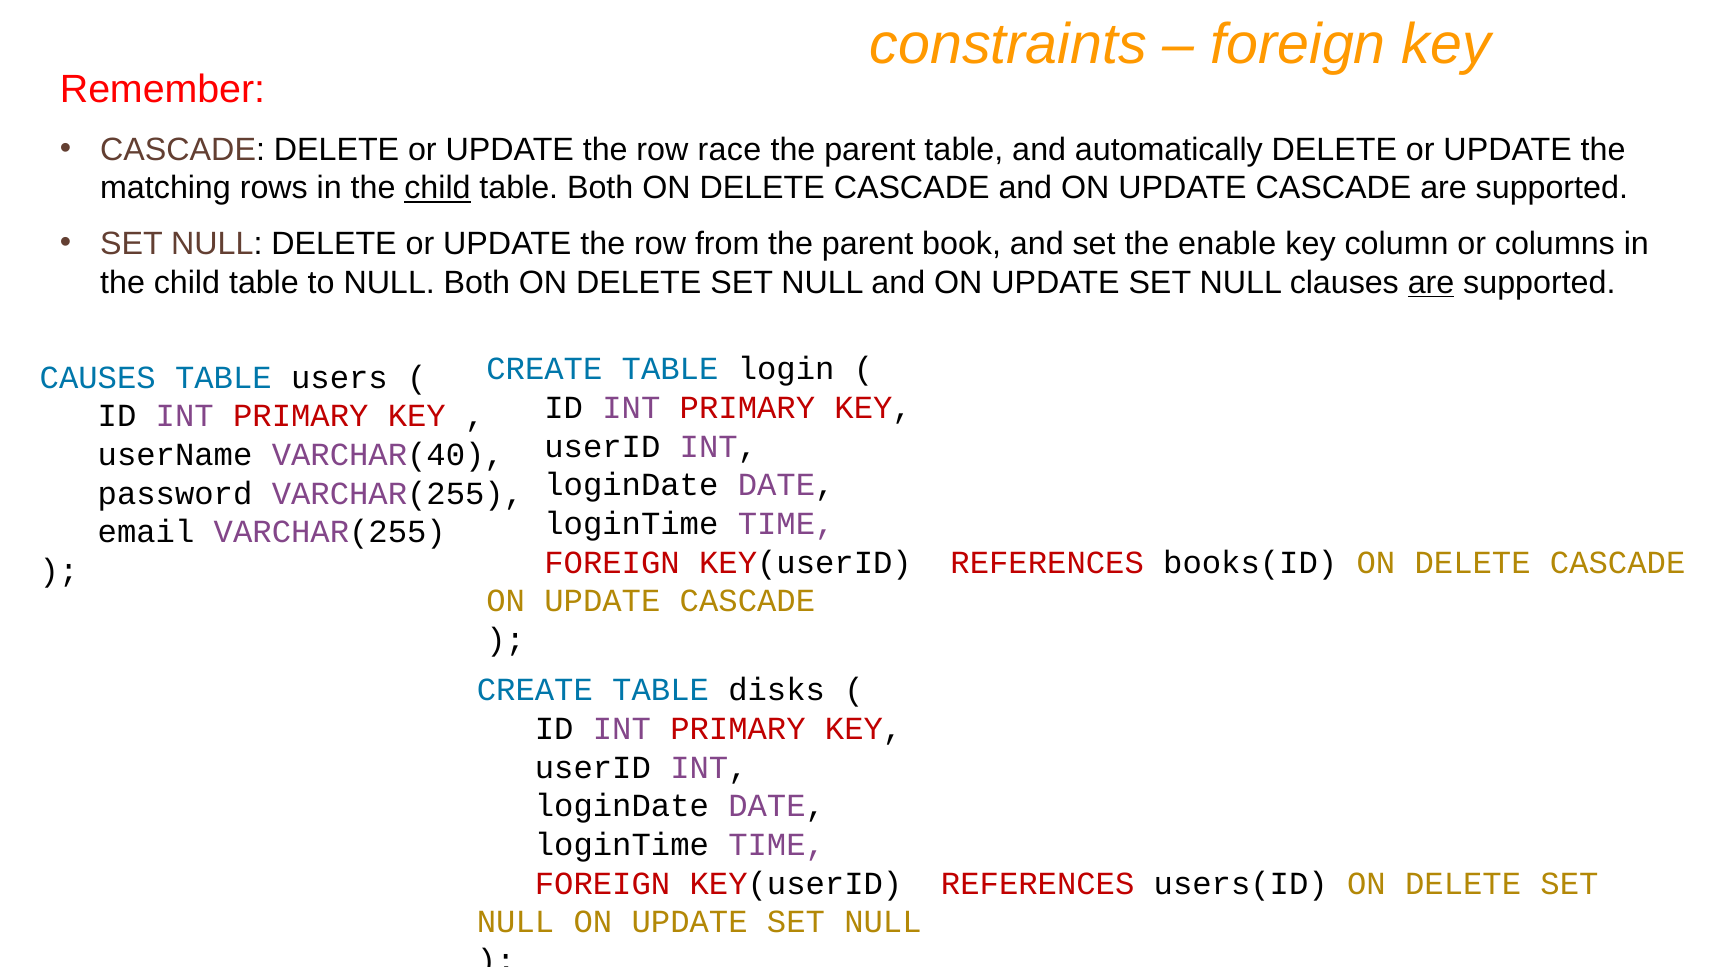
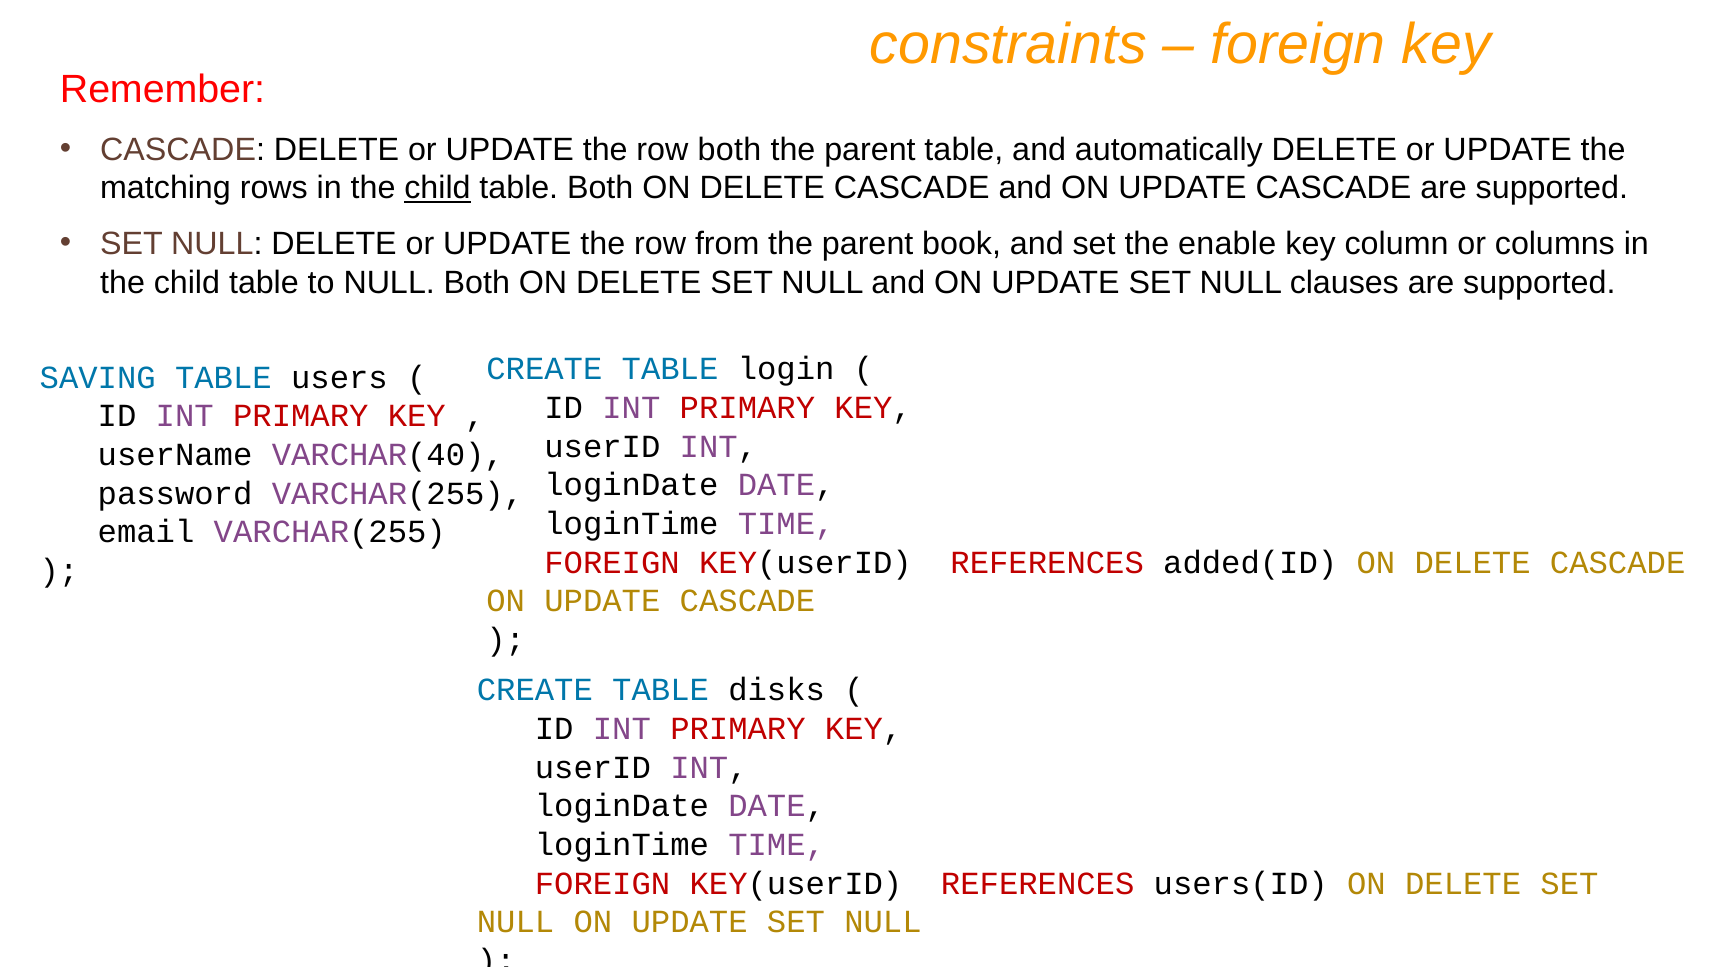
row race: race -> both (729, 149)
are underline: present -> none (1431, 283)
CAUSES: CAUSES -> SAVING (98, 378)
books(ID: books(ID -> added(ID (1250, 563)
